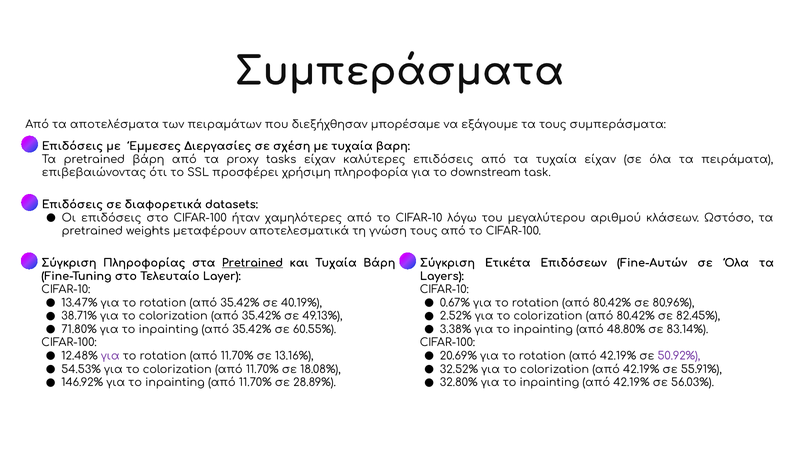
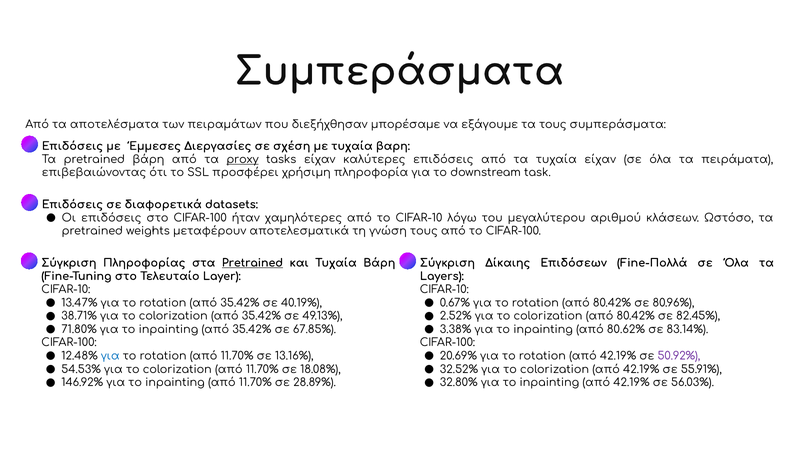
proxy underline: none -> present (243, 160)
Ετικέτα: Ετικέτα -> Δίκαιης (508, 263)
Fine-Αυτών: Fine-Αυτών -> Fine-Πολλά (652, 263)
60.55%: 60.55% -> 67.85% (315, 330)
48.80%: 48.80% -> 80.62% (626, 330)
για colour: purple -> blue (110, 356)
